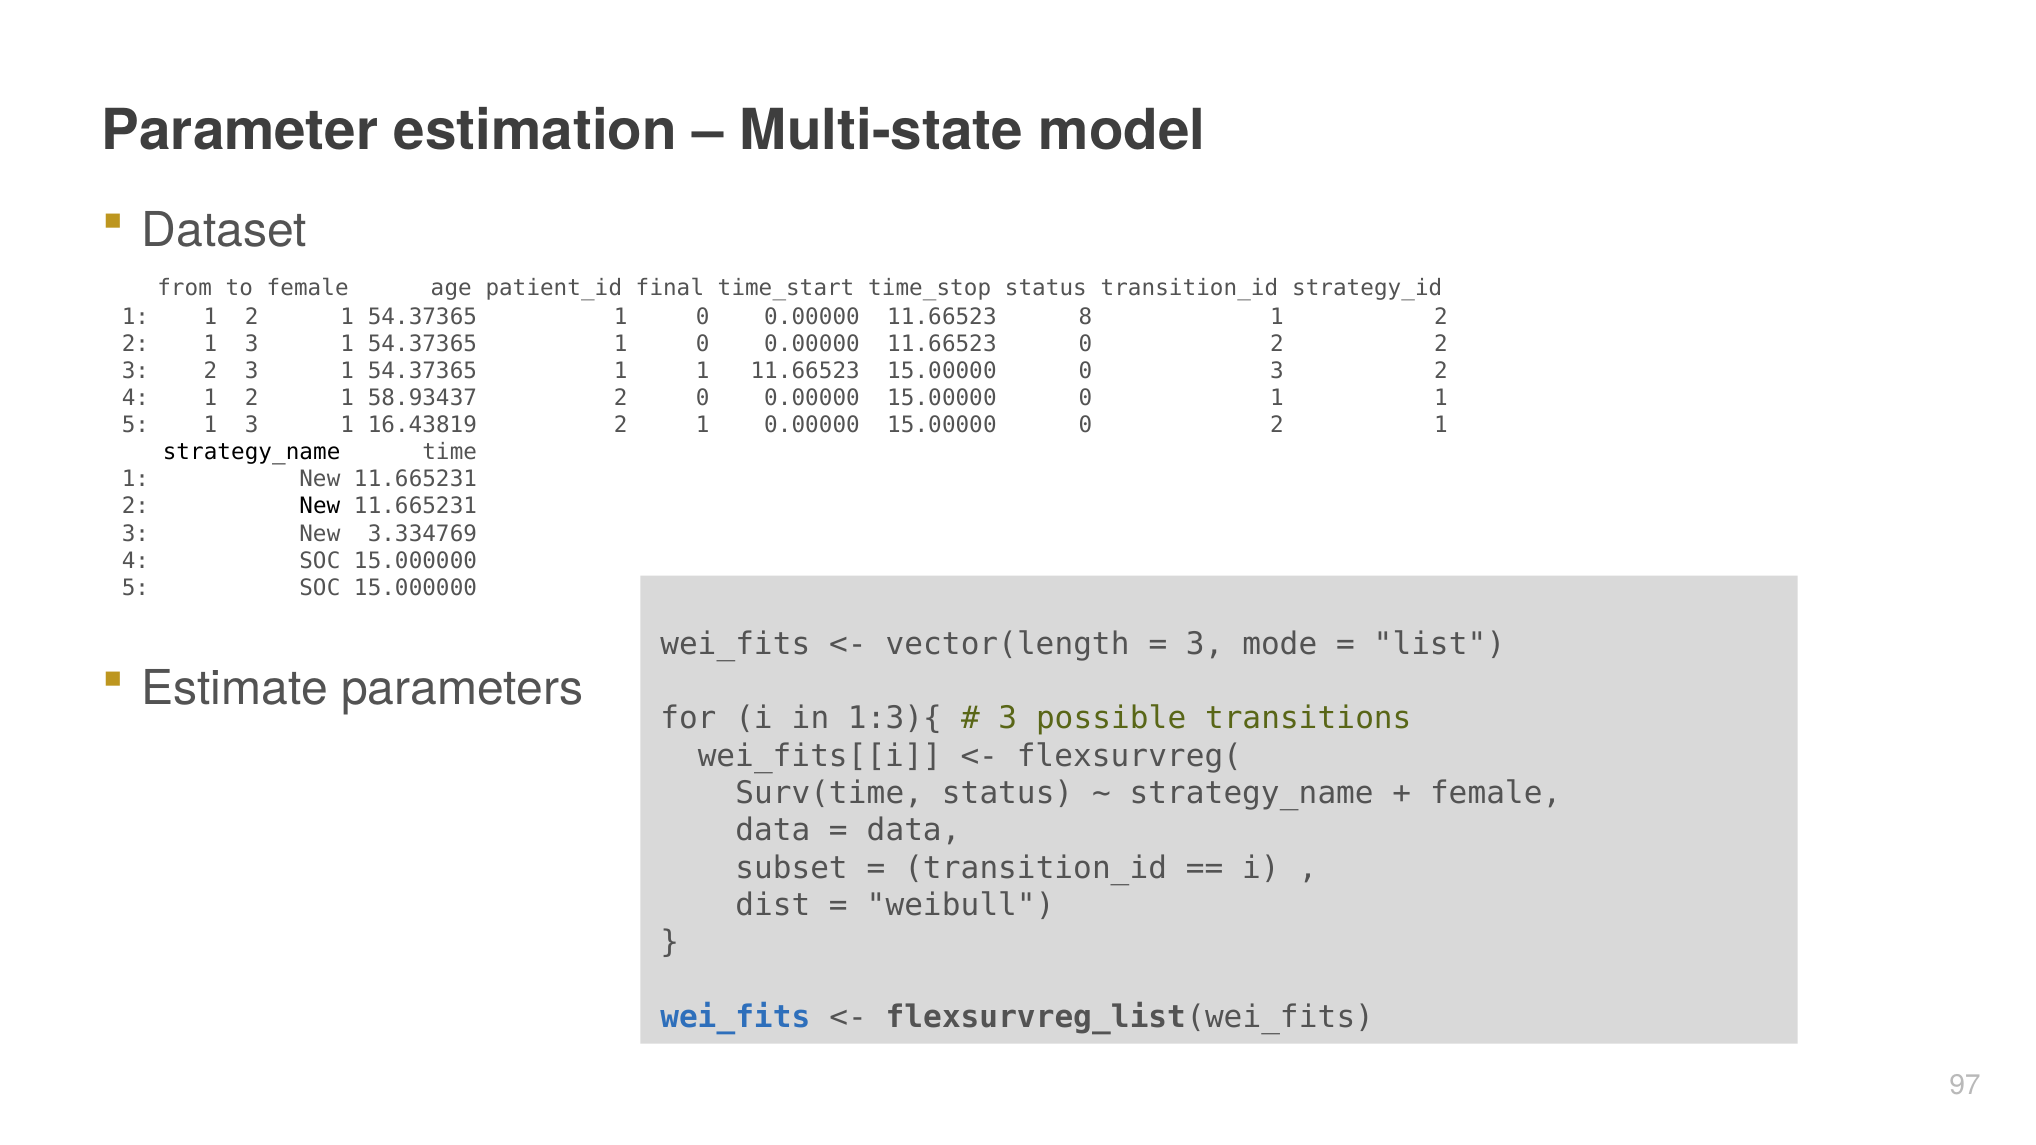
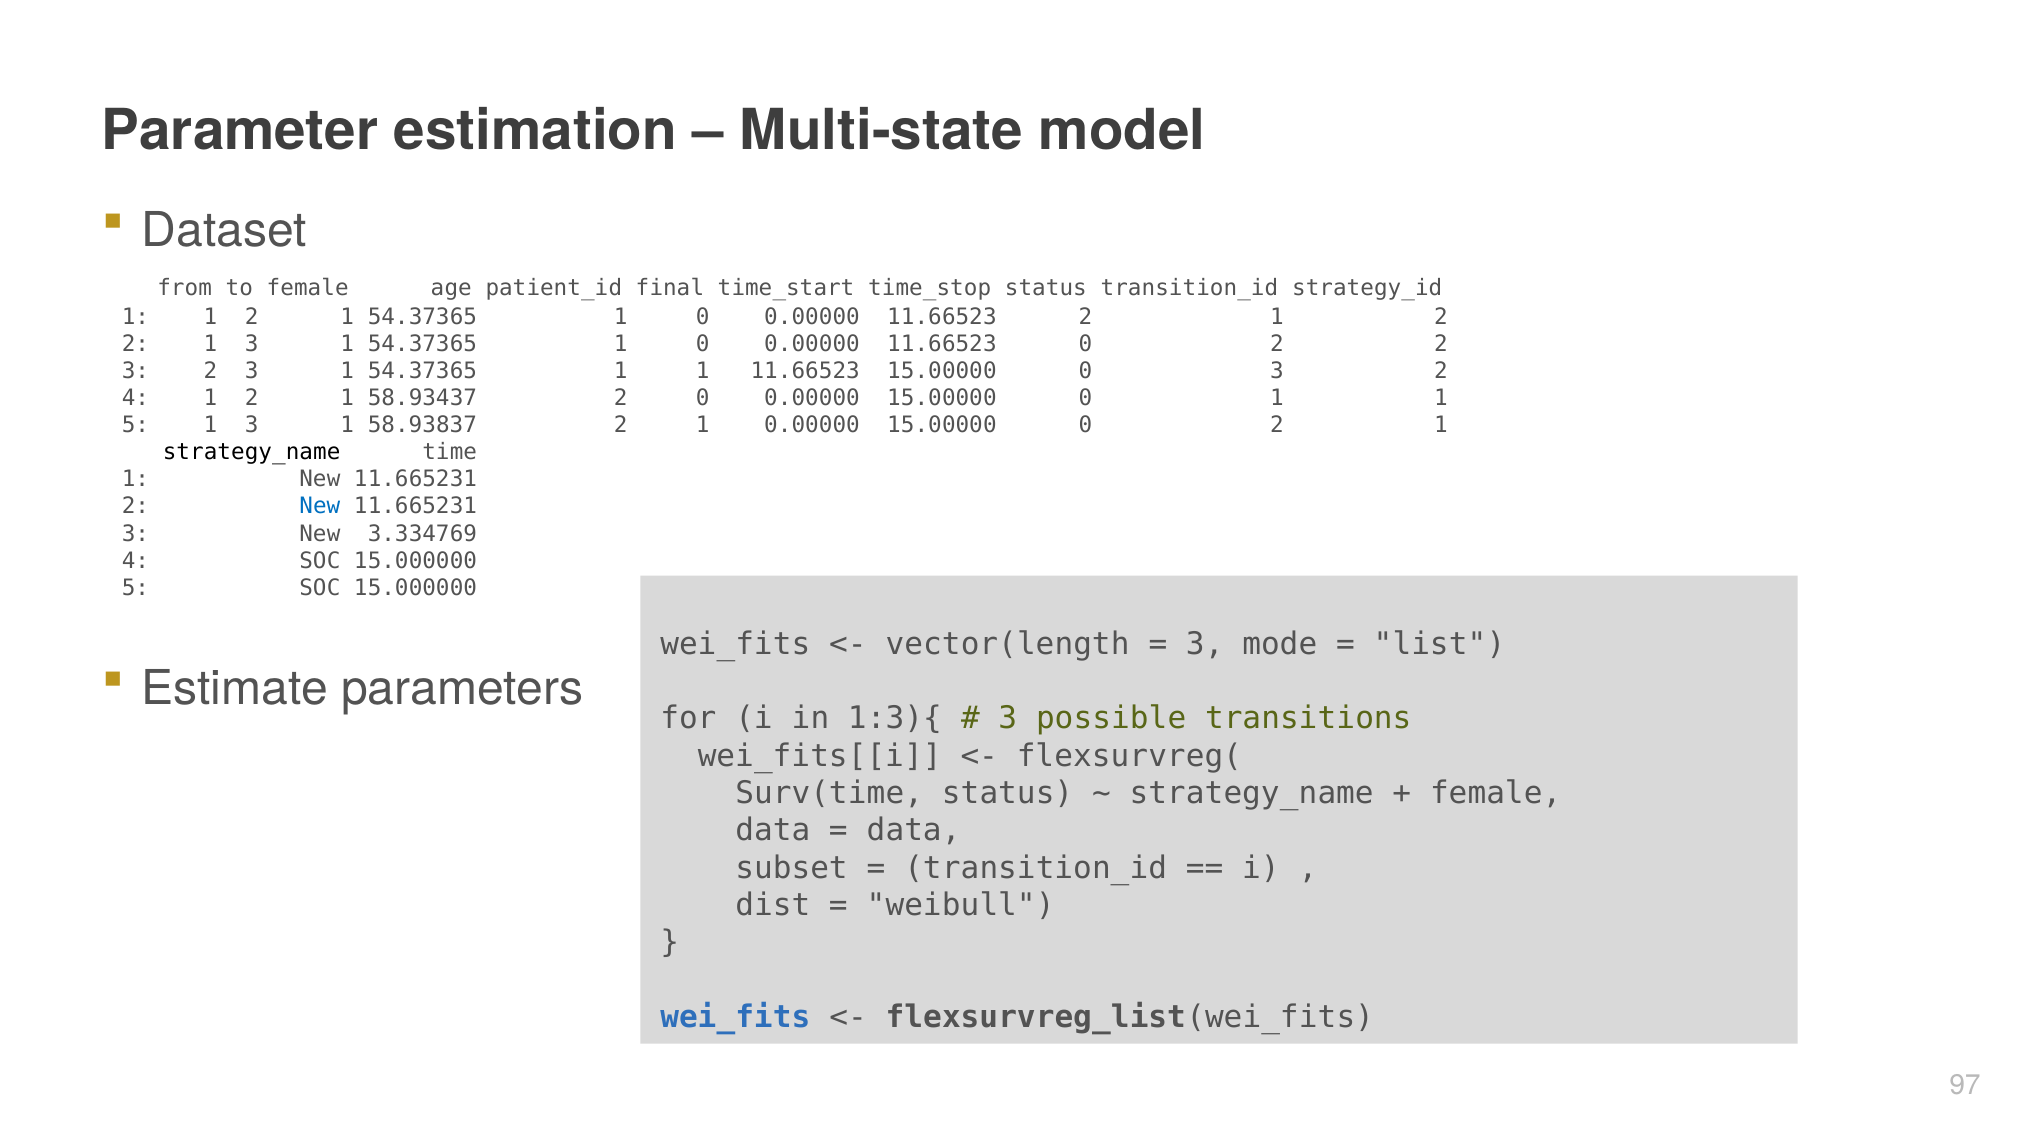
11.66523 8: 8 -> 2 (1085, 317)
16.43819: 16.43819 -> 58.93837 (422, 425)
New colour: black -> blue (320, 507)
